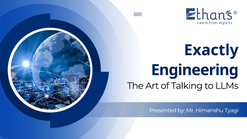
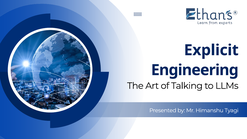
Exactly: Exactly -> Explicit (211, 50)
